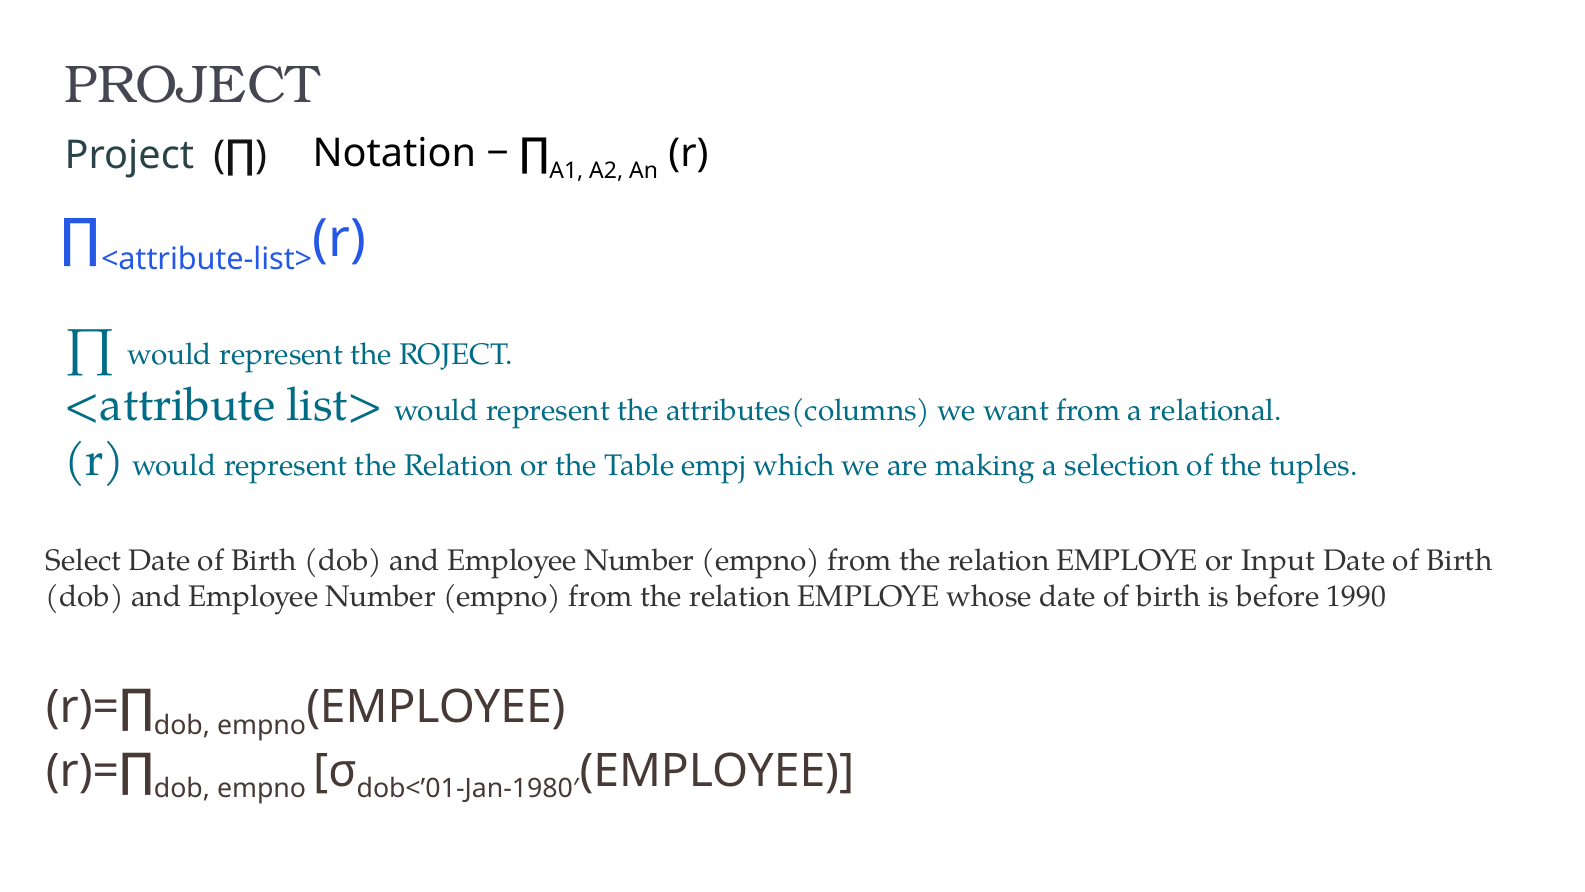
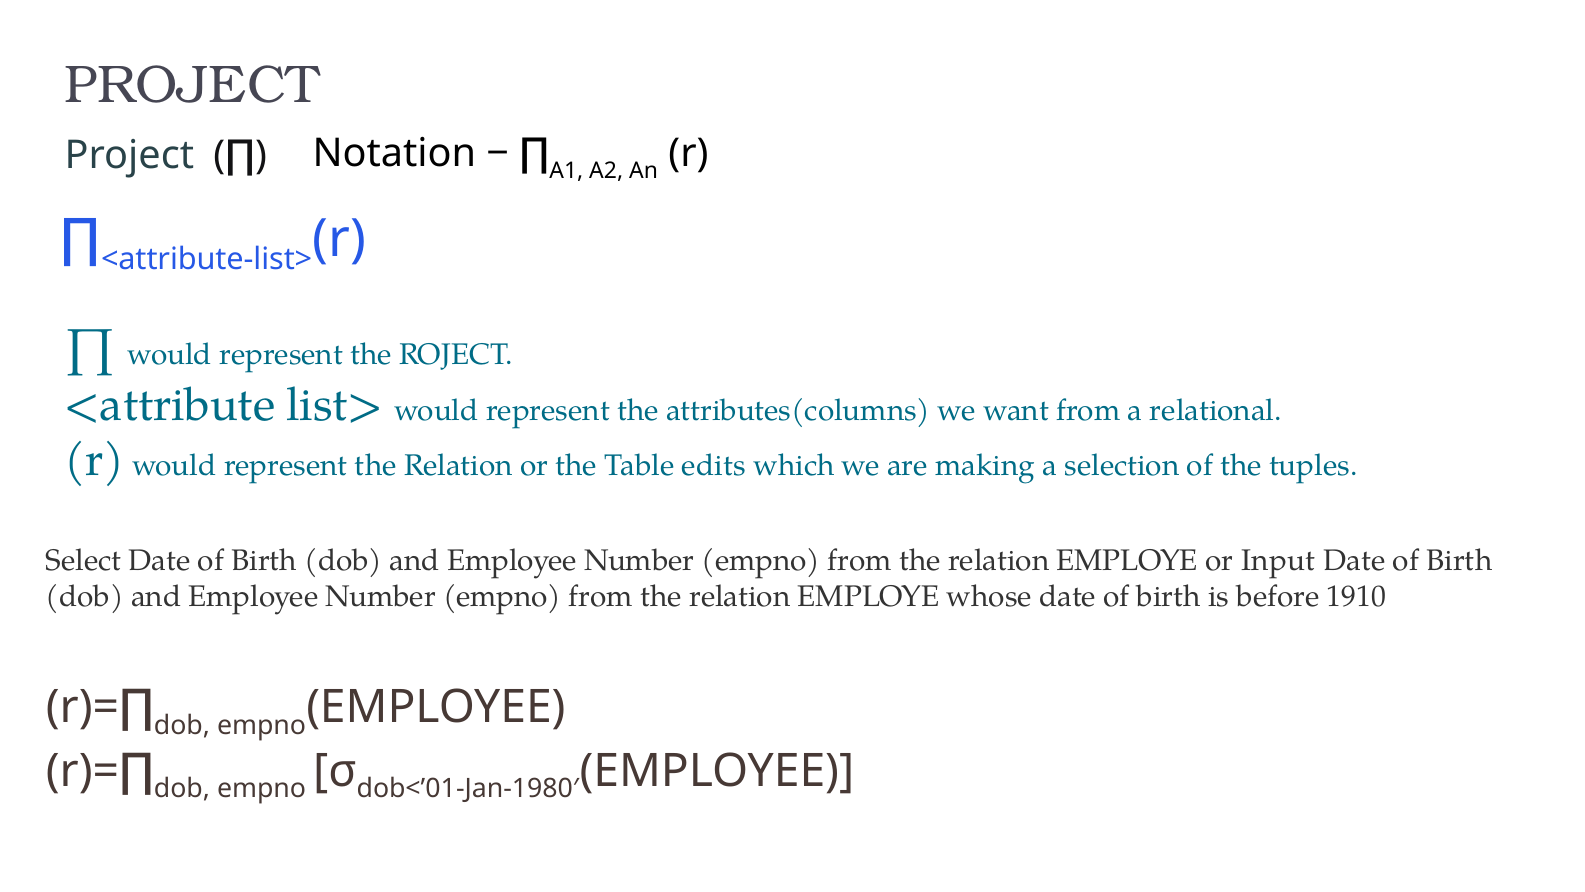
empj: empj -> edits (714, 466)
1990: 1990 -> 1910 (1356, 596)
